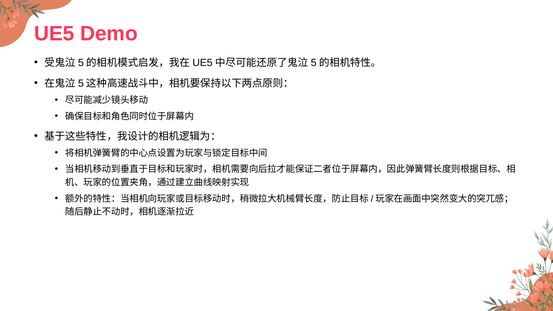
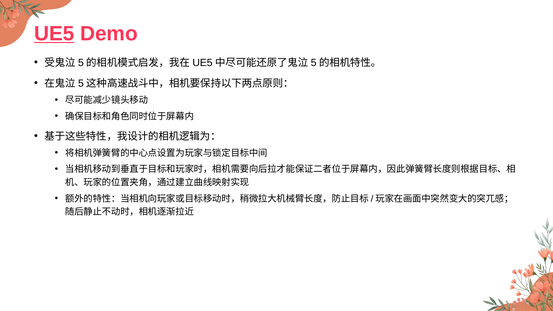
UE5 underline: none -> present (54, 34)
